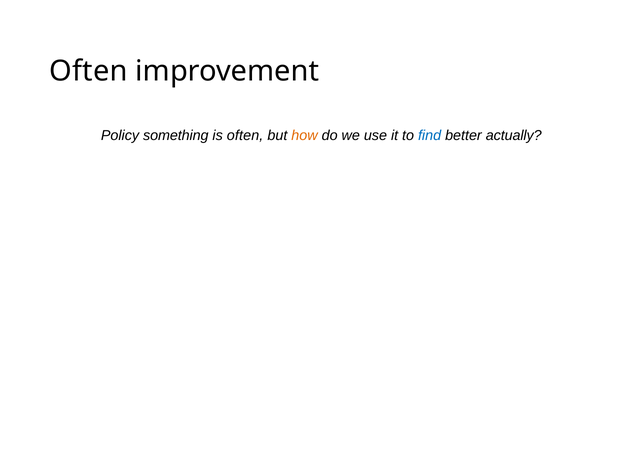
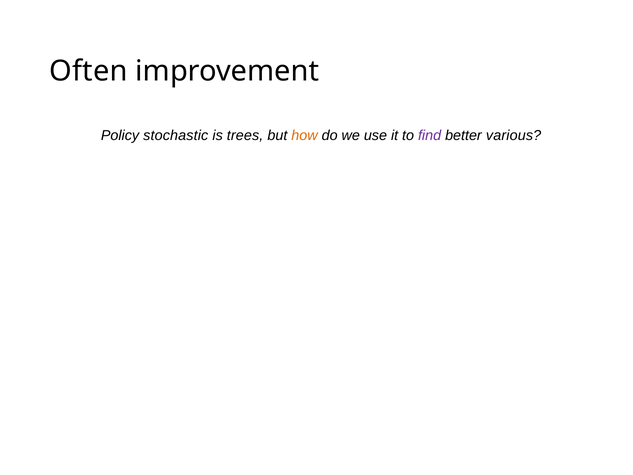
something: something -> stochastic (176, 135)
is often: often -> trees (245, 135)
find colour: blue -> purple (430, 135)
actually: actually -> various (514, 135)
